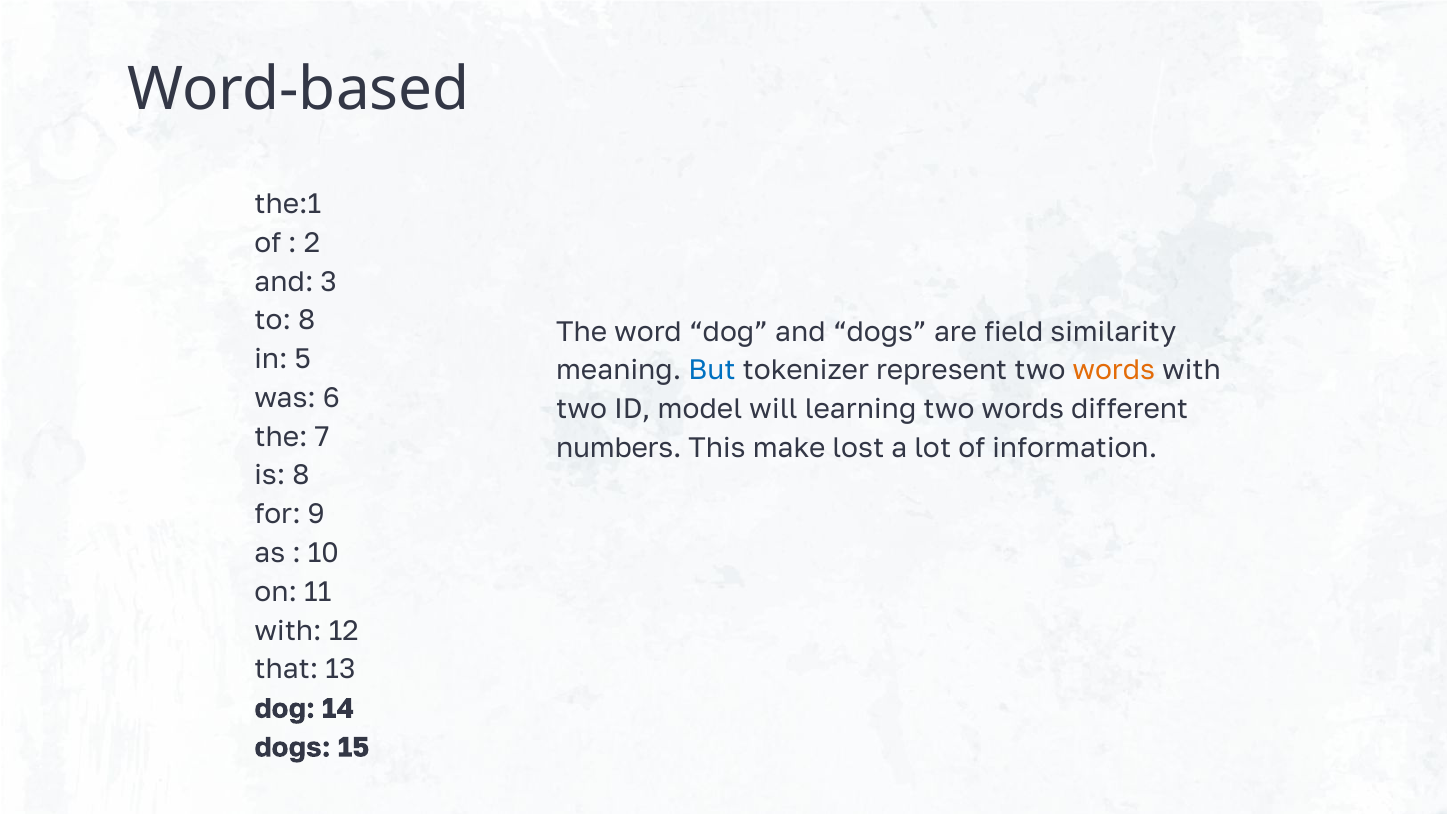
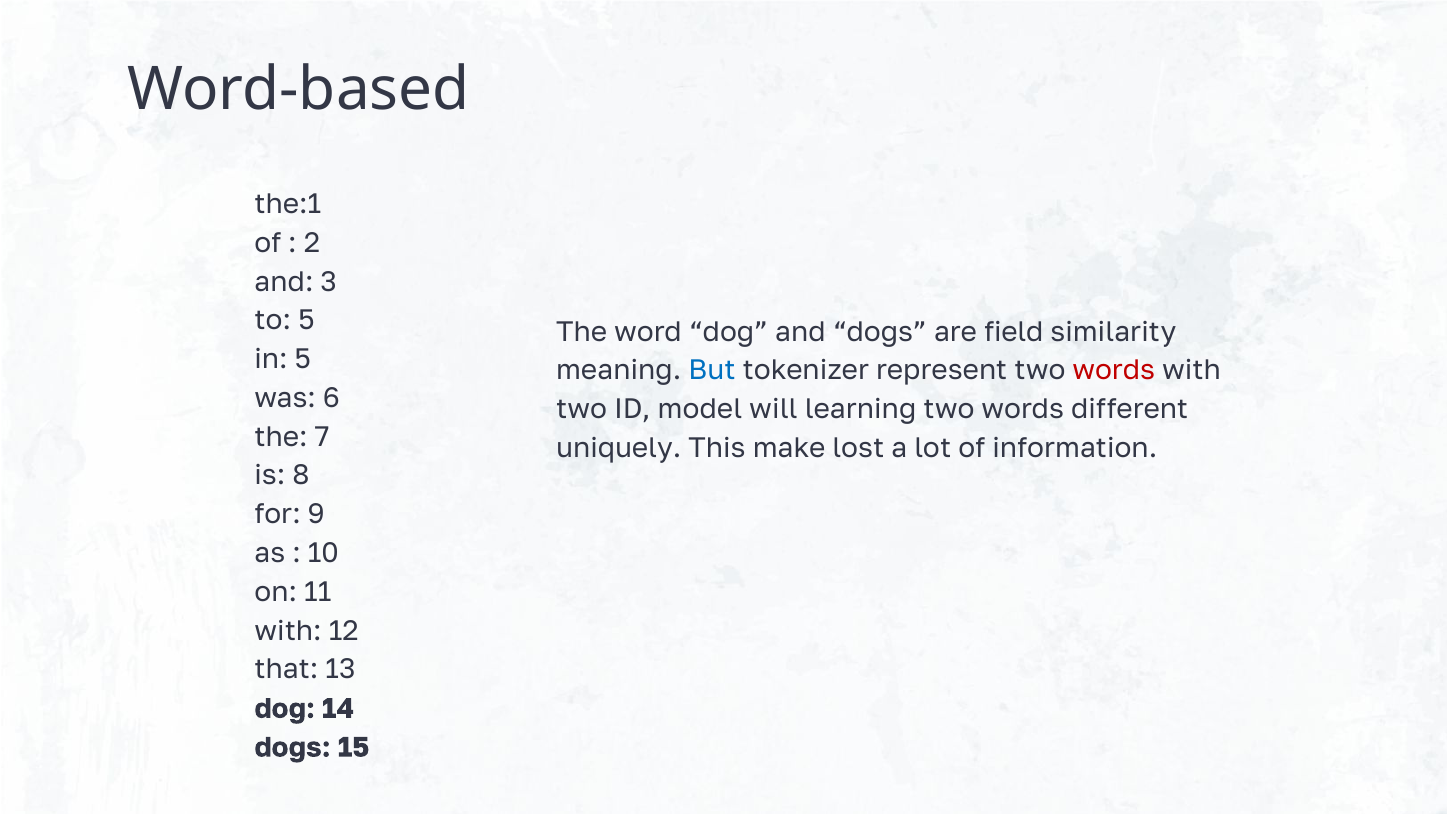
to 8: 8 -> 5 (306, 321)
words colour: orange -> red (1114, 371)
numbers: numbers -> uniquely (619, 448)
